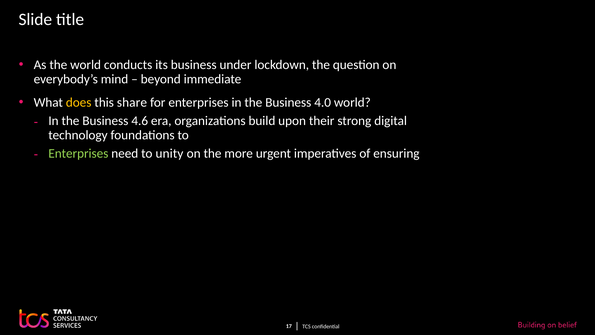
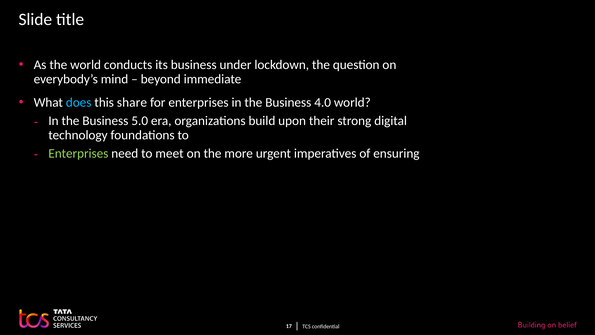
does colour: yellow -> light blue (79, 102)
4.6: 4.6 -> 5.0 (140, 121)
unity: unity -> meet (170, 153)
